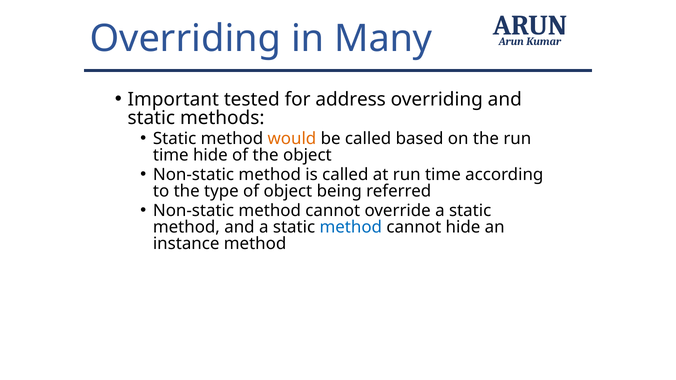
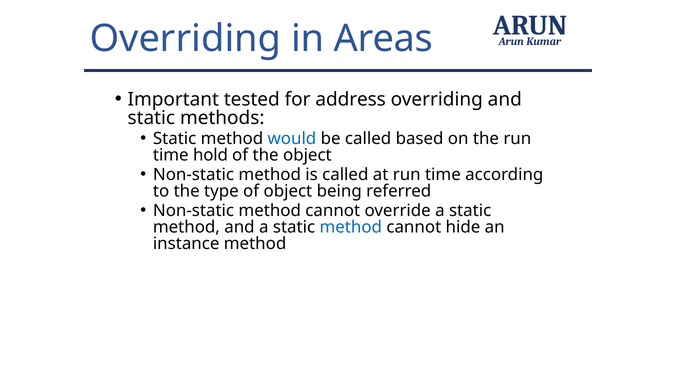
Many: Many -> Areas (383, 39)
would colour: orange -> blue (292, 139)
time hide: hide -> hold (210, 155)
